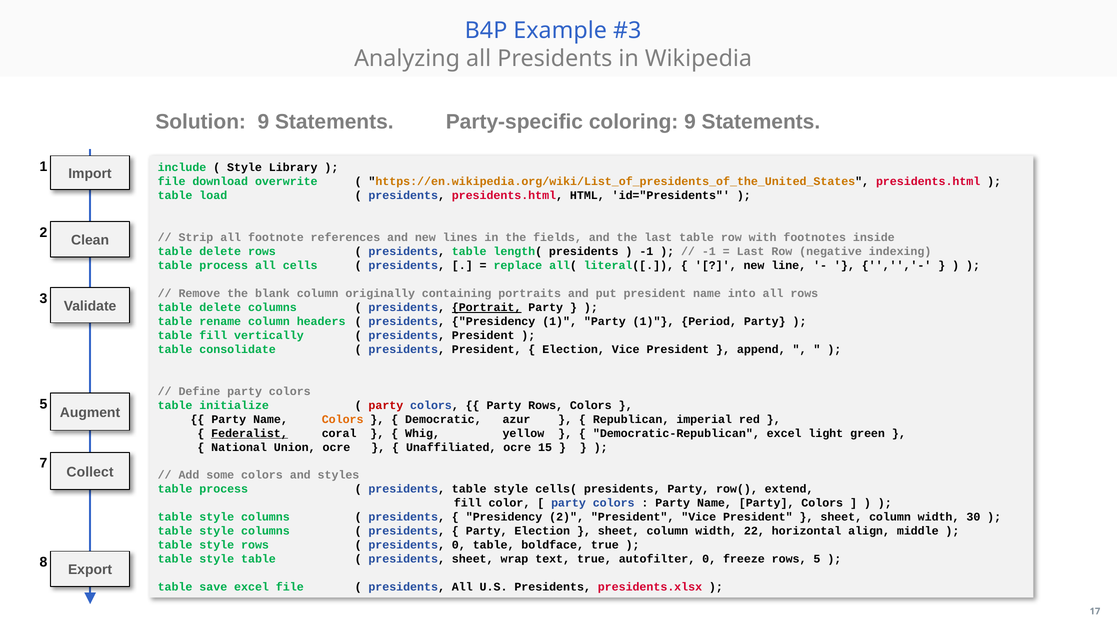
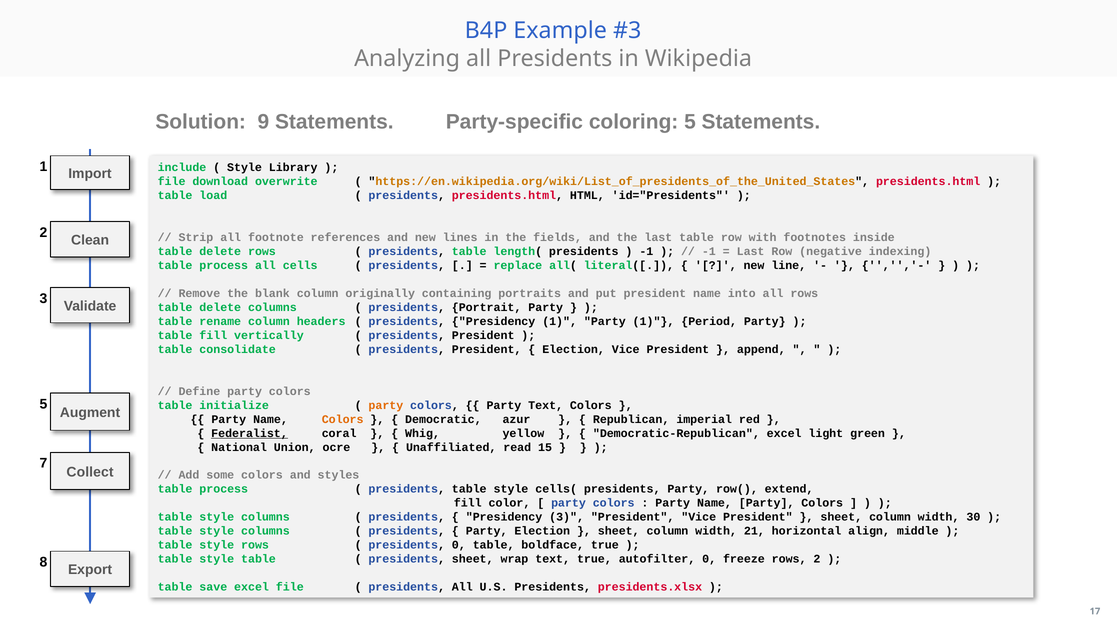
coloring 9: 9 -> 5 (690, 122)
Portrait underline: present -> none (487, 308)
party colour: red -> orange (386, 405)
Party Rows: Rows -> Text (546, 405)
Unaffiliated ocre: ocre -> read (517, 447)
Presidency 2: 2 -> 3 (567, 517)
22: 22 -> 21 (754, 531)
rows 5: 5 -> 2 (817, 559)
